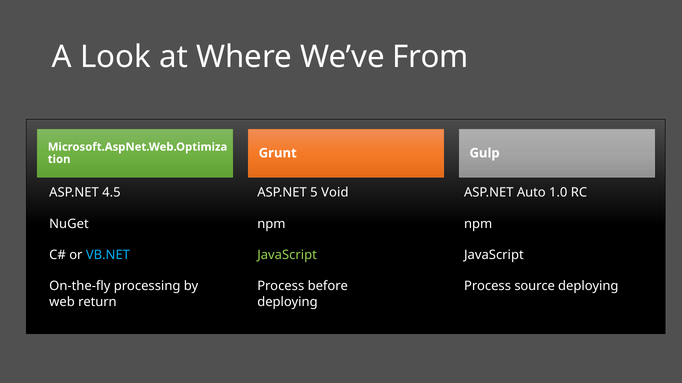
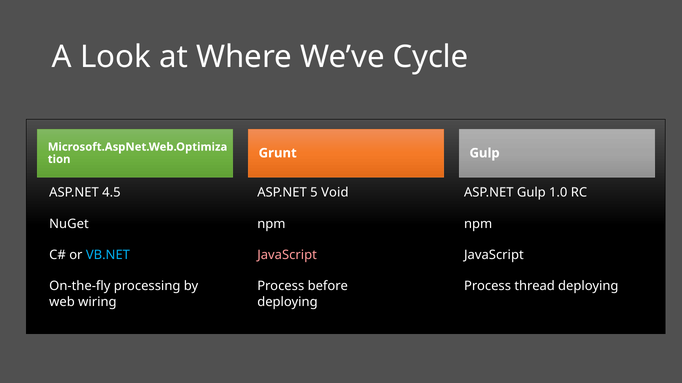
From: From -> Cycle (431, 57)
ASP.NET Auto: Auto -> Gulp (531, 193)
JavaScript colour: light green -> pink (287, 255)
source: source -> thread (535, 287)
return: return -> wiring (97, 302)
